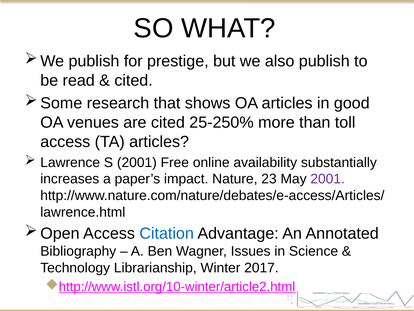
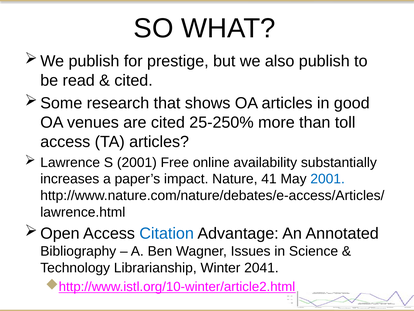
23: 23 -> 41 (269, 179)
2001 colour: purple -> blue (328, 179)
2017: 2017 -> 2041 (261, 268)
